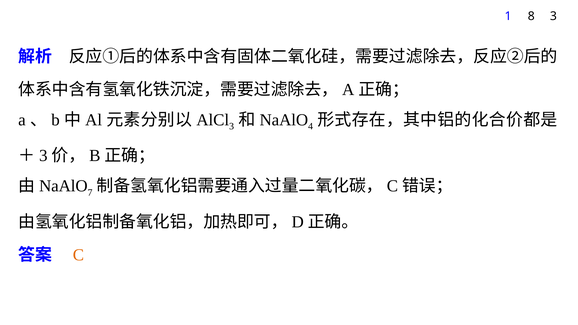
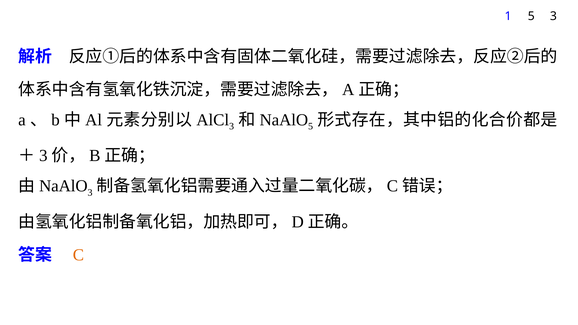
1 8: 8 -> 5 (531, 16)
4: 4 -> 5 (311, 127)
7: 7 -> 3 (90, 193)
